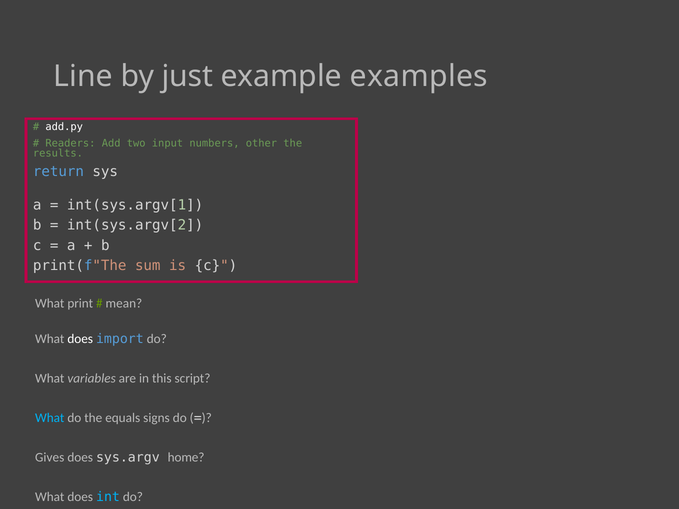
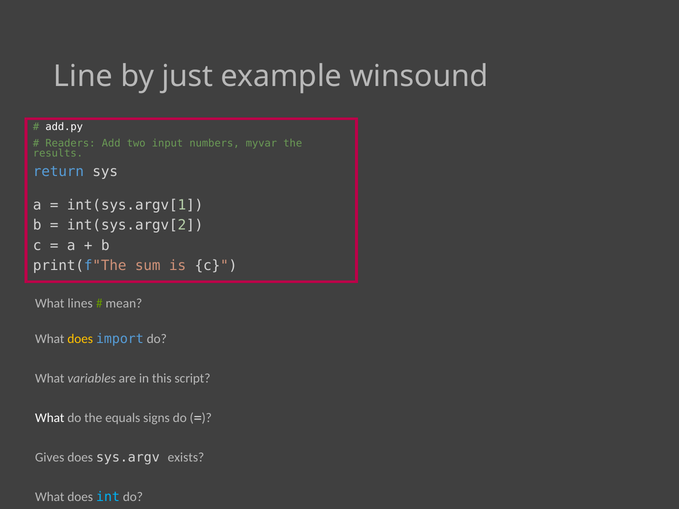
examples: examples -> winsound (419, 76)
other: other -> myvar (261, 143)
print: print -> lines (80, 303)
does colour: white -> yellow (80, 339)
What colour: light blue -> white (50, 418)
home: home -> exists (186, 458)
